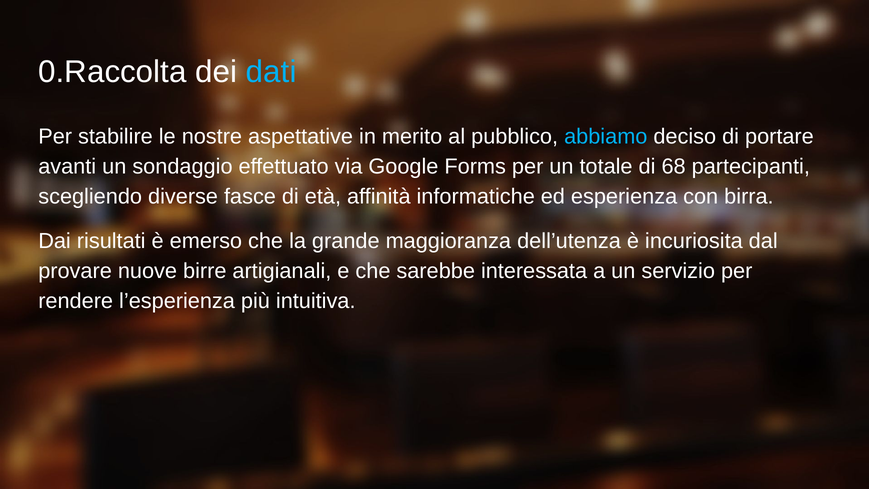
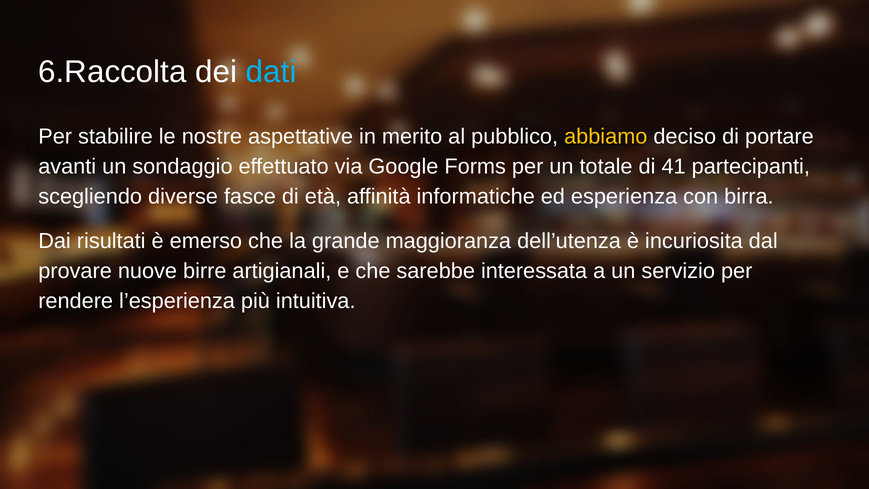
0.Raccolta: 0.Raccolta -> 6.Raccolta (112, 72)
abbiamo colour: light blue -> yellow (606, 137)
68: 68 -> 41 (674, 167)
